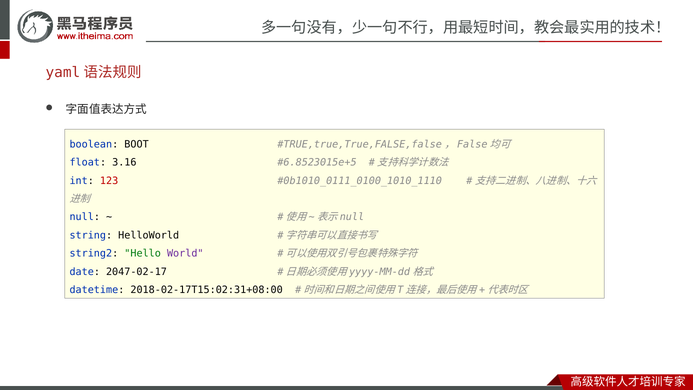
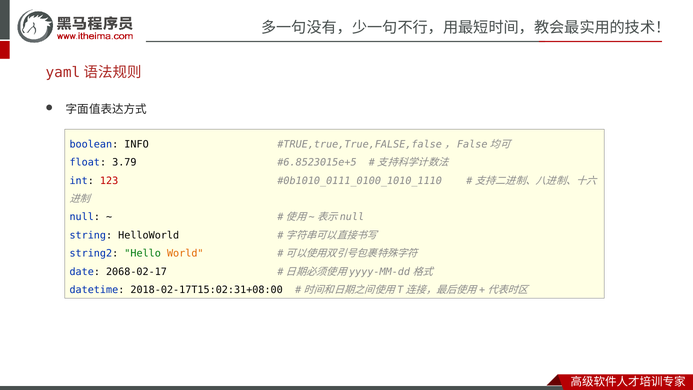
BOOT: BOOT -> INFO (137, 144)
3.16: 3.16 -> 3.79 (124, 162)
World colour: purple -> orange (185, 253)
2047-02-17: 2047-02-17 -> 2068-02-17 (136, 272)
